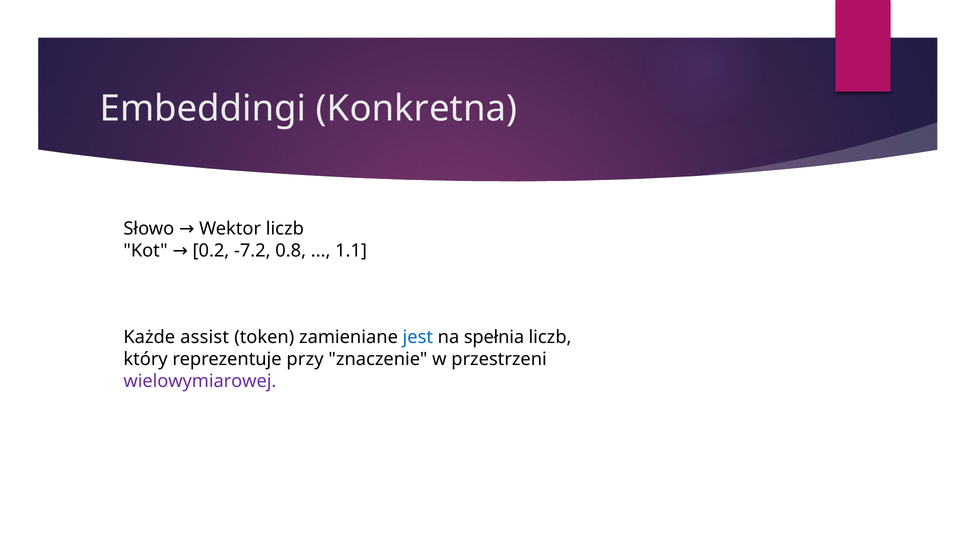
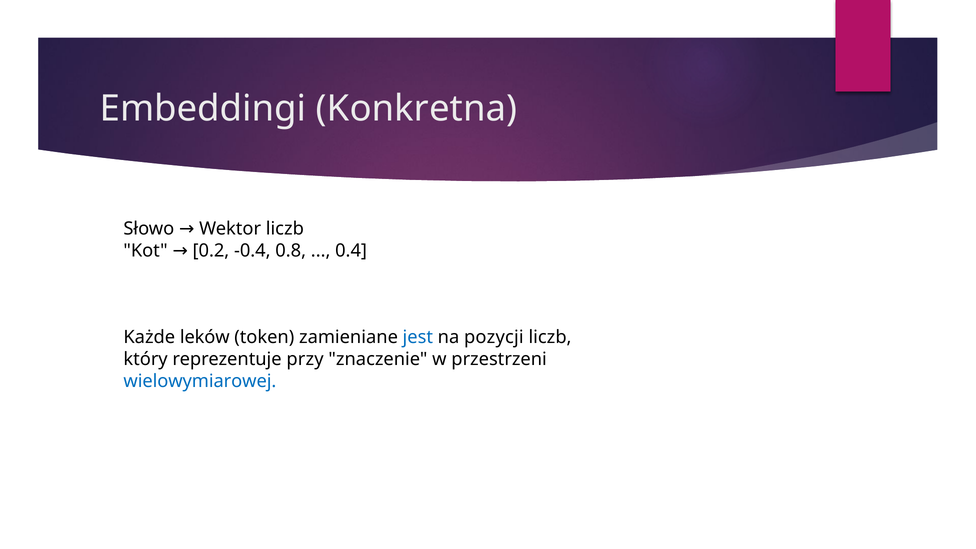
-7.2: -7.2 -> -0.4 (252, 251)
1.1: 1.1 -> 0.4 (351, 251)
assist: assist -> leków (205, 337)
spełnia: spełnia -> pozycji (494, 337)
wielowymiarowej colour: purple -> blue (200, 381)
